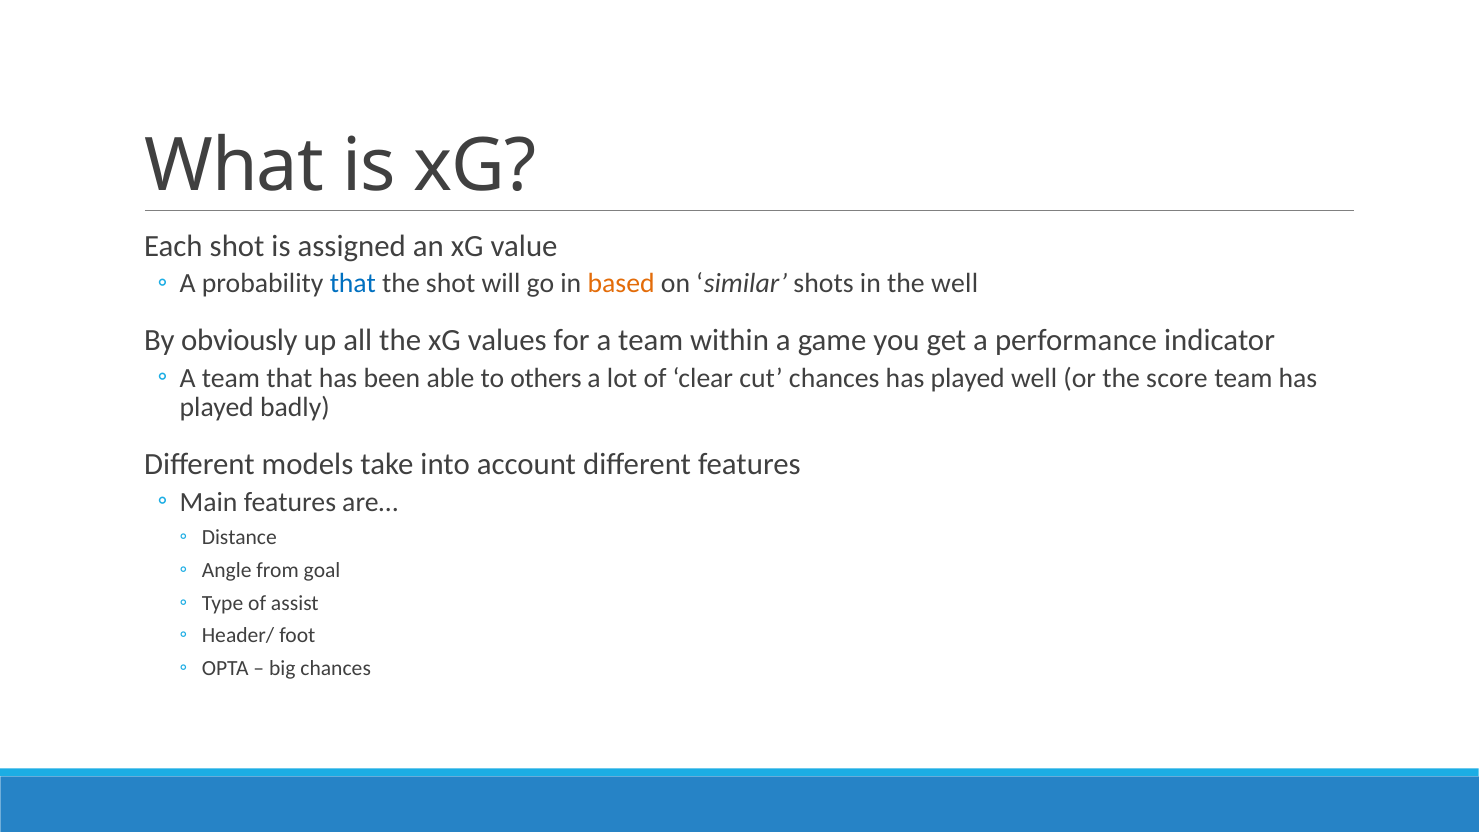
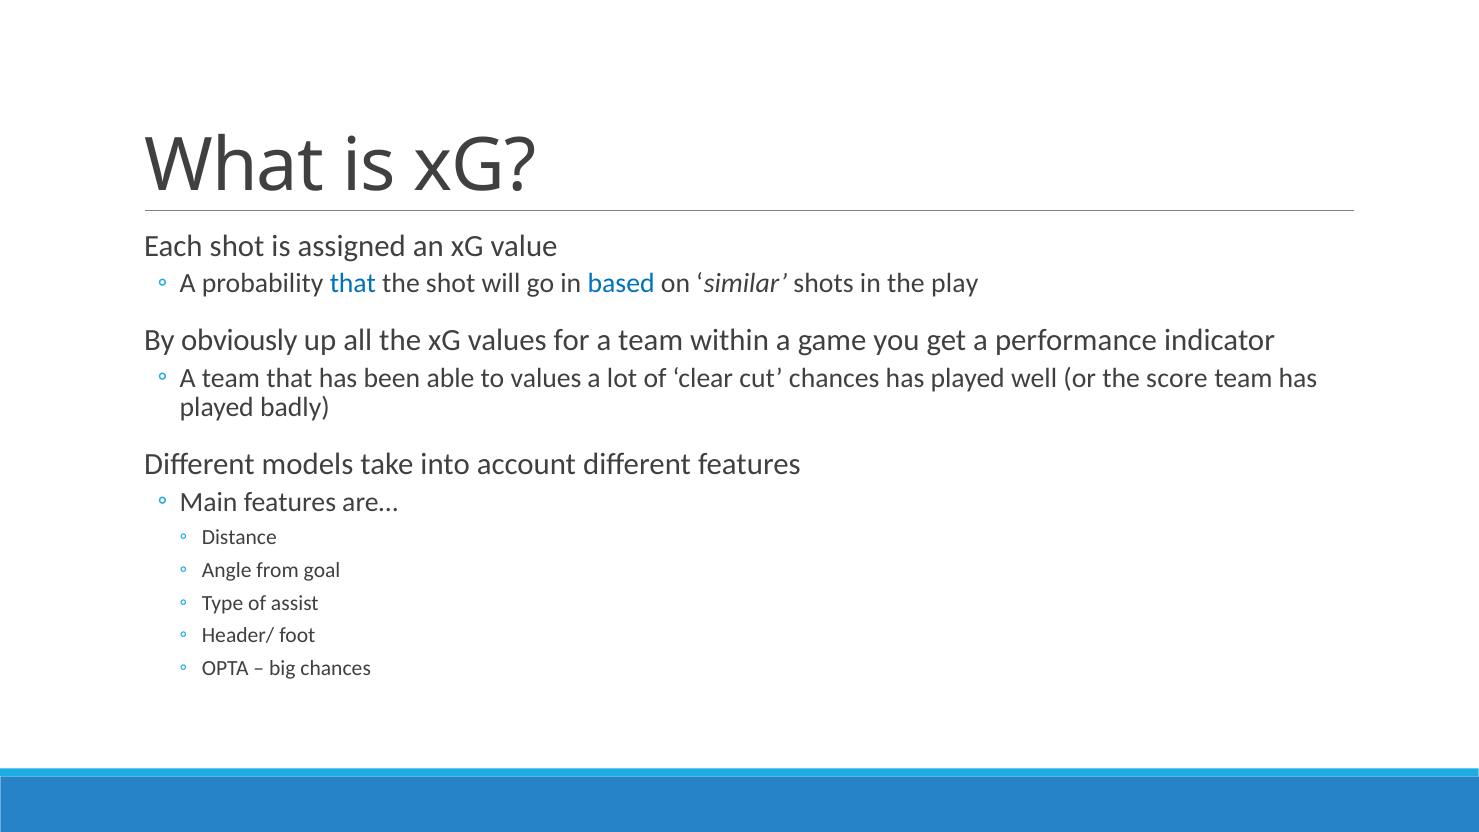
based colour: orange -> blue (621, 284)
the well: well -> play (955, 284)
to others: others -> values (546, 378)
